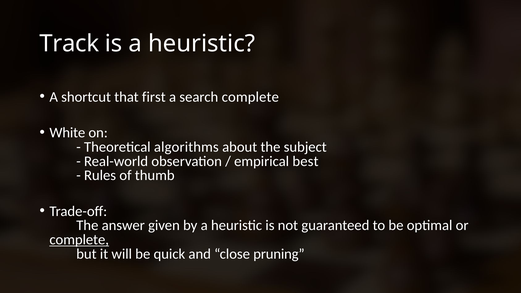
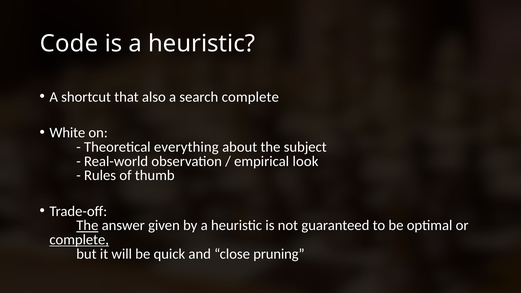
Track: Track -> Code (69, 44)
first: first -> also (154, 97)
algorithms: algorithms -> everything (186, 147)
best: best -> look (305, 161)
The underline: none -> present (87, 226)
